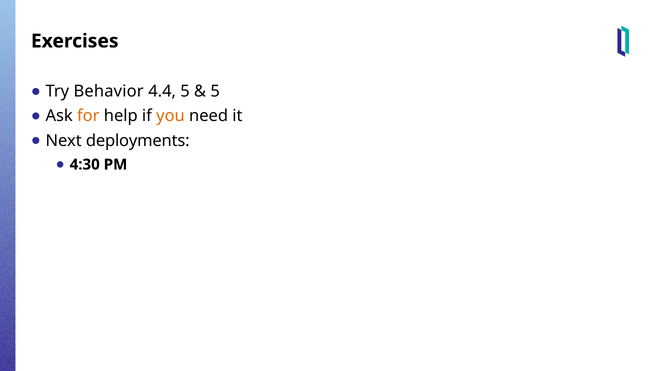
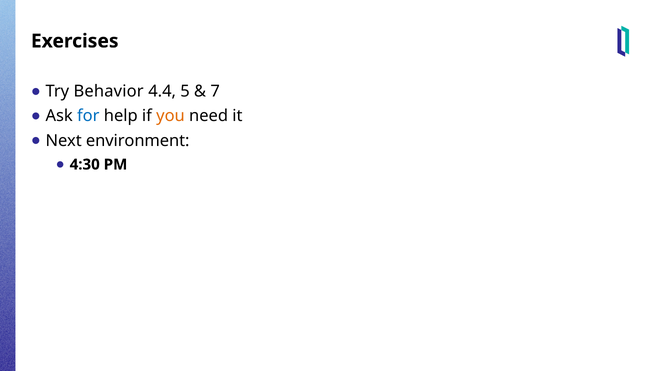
5: 5 -> 7 (215, 91)
for colour: orange -> blue (88, 116)
deployments: deployments -> environment (138, 141)
